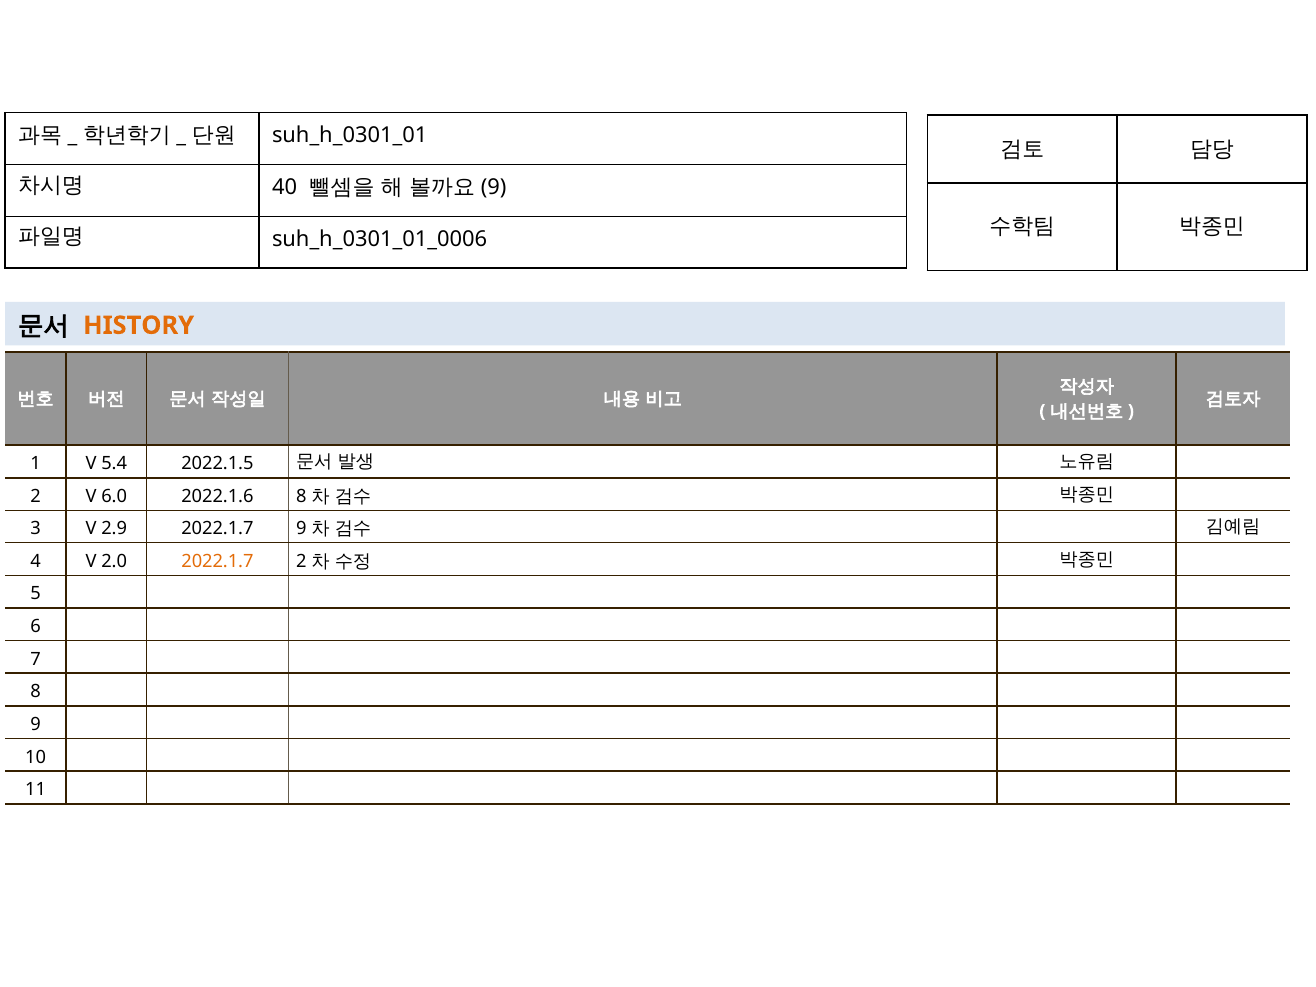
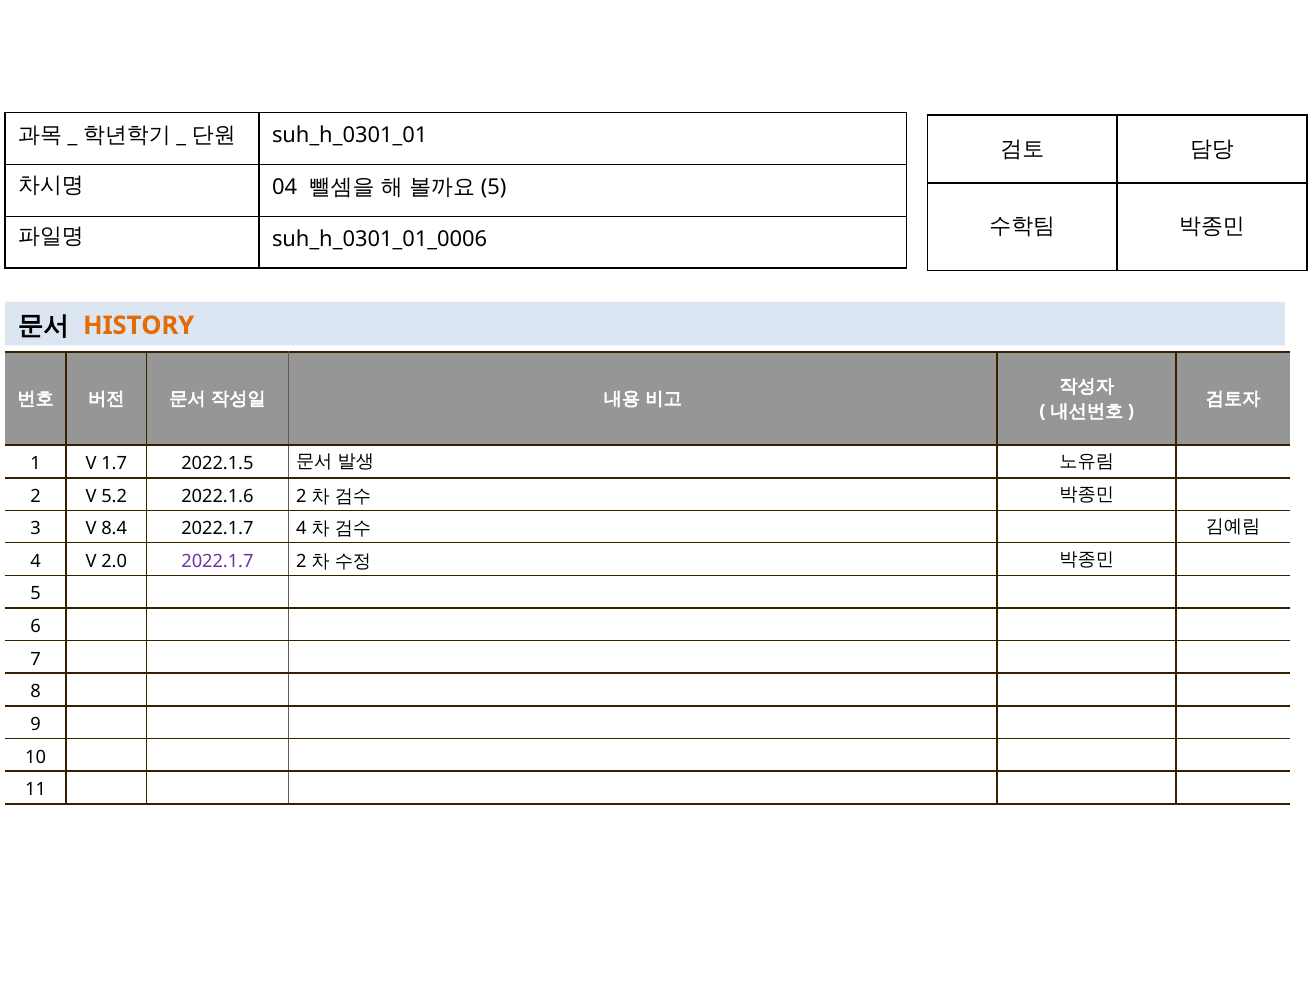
40: 40 -> 04 (285, 187)
9: 9 -> 5 (494, 187)
5.4: 5.4 -> 1.7 (114, 464)
6.0: 6.0 -> 5.2 (114, 497)
2022.1.6 8: 8 -> 2 (301, 497)
2.9: 2.9 -> 8.4 (114, 529)
2022.1.7 9: 9 -> 4 (301, 529)
2022.1.7 colour: orange -> purple (217, 561)
